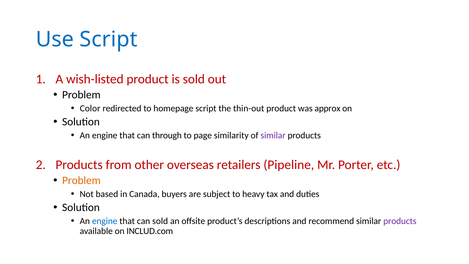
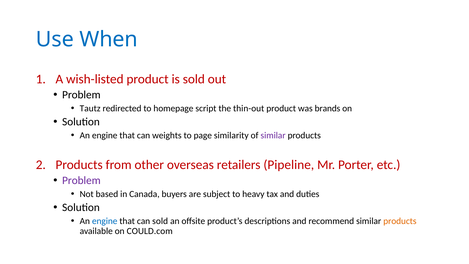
Use Script: Script -> When (109, 39)
Color: Color -> Tautz (90, 108)
approx: approx -> brands (328, 108)
through: through -> weights (167, 135)
Problem colour: orange -> purple (81, 180)
products colour: purple -> orange (400, 221)
INCLUD.com: INCLUD.com -> COULD.com (150, 231)
